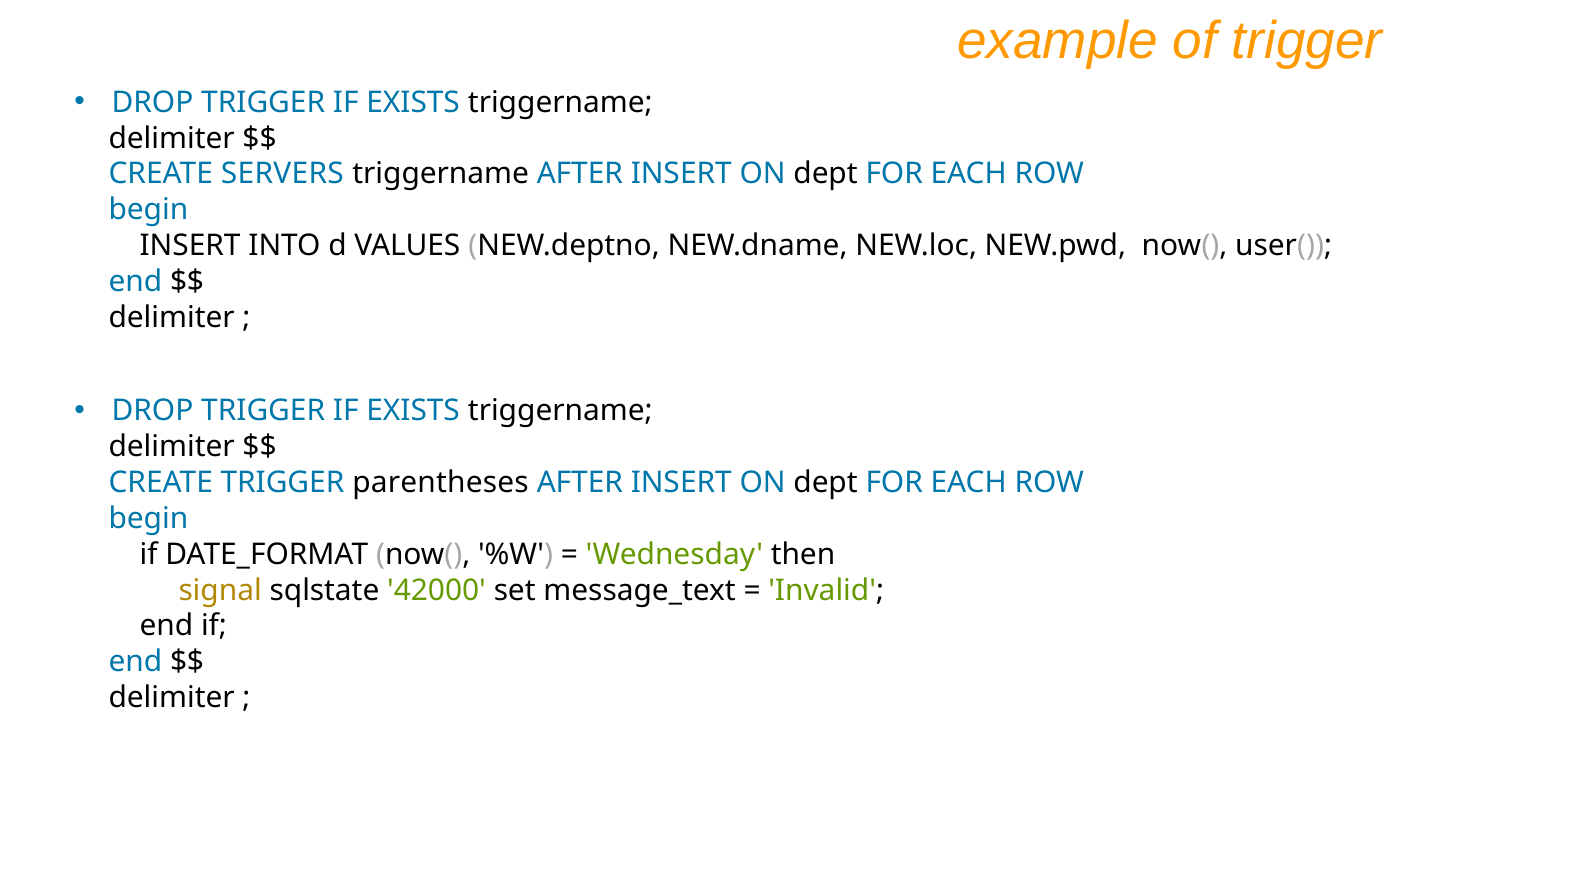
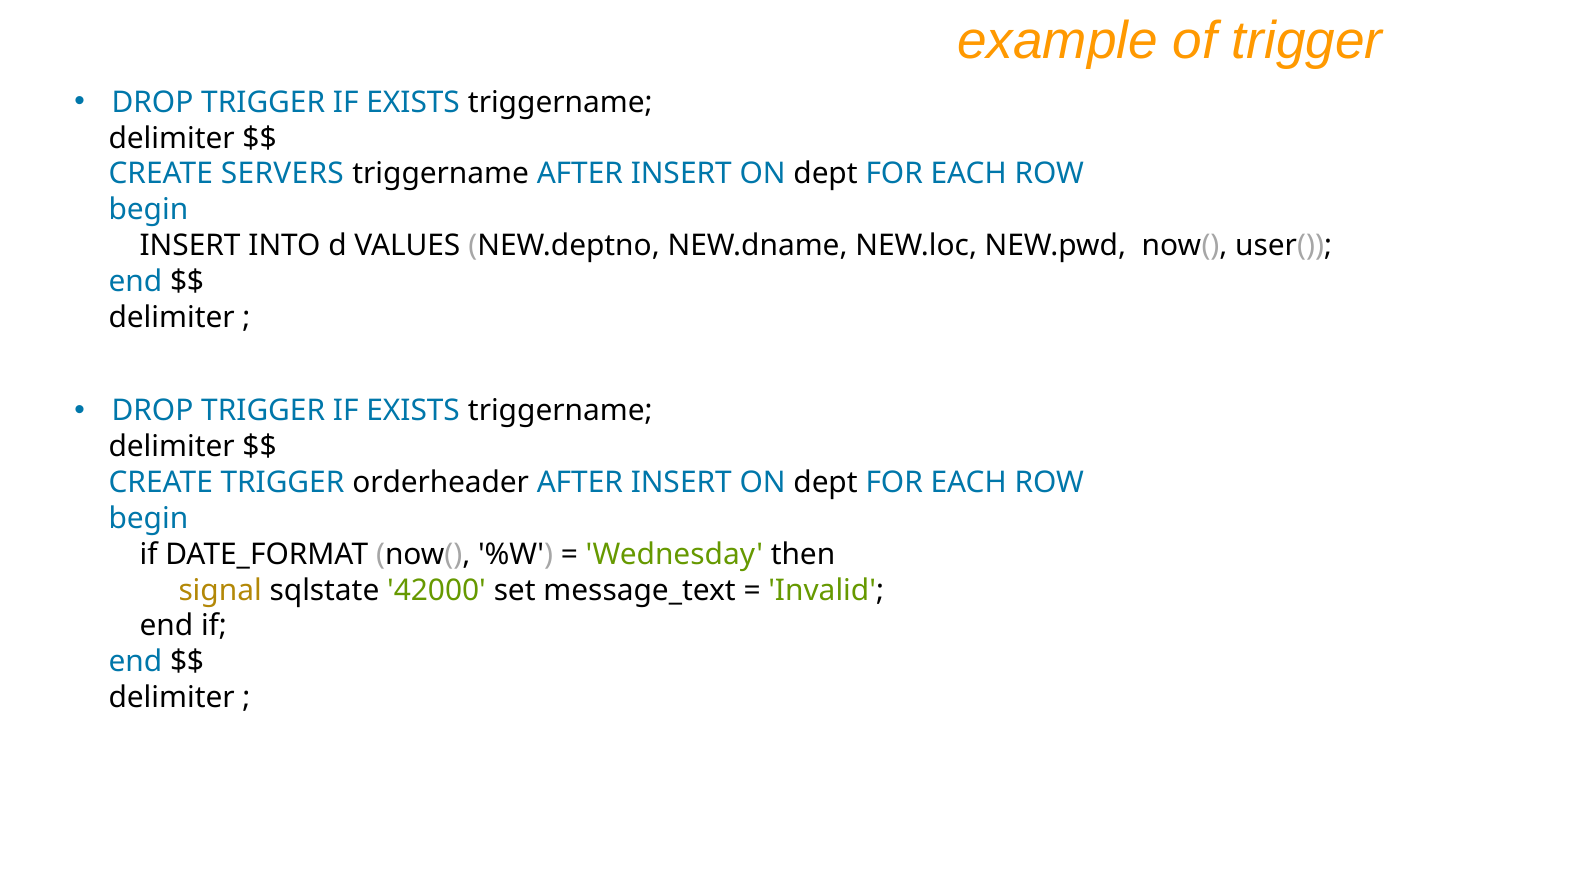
parentheses: parentheses -> orderheader (441, 483)
